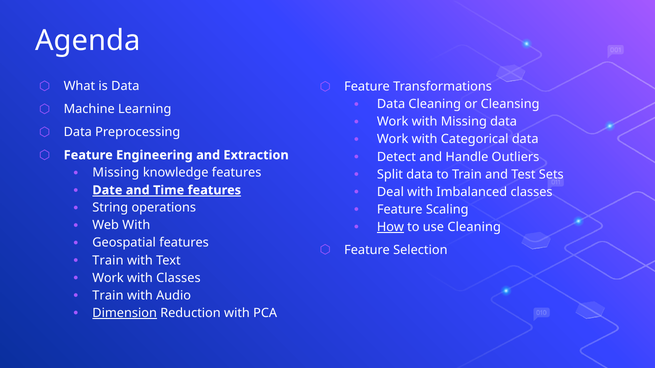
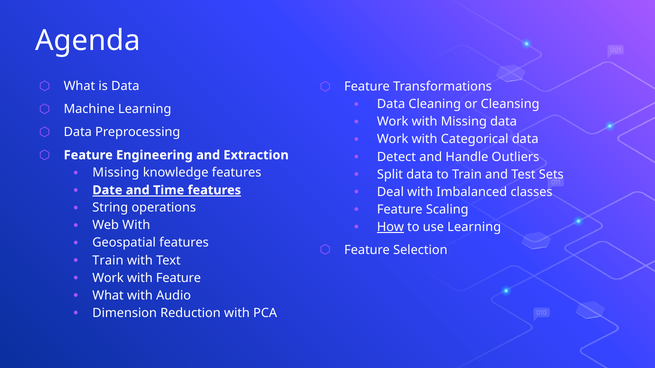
use Cleaning: Cleaning -> Learning (474, 227)
with Classes: Classes -> Feature (179, 278)
Train: Train -> What (108, 296)
Dimension underline: present -> none (125, 313)
